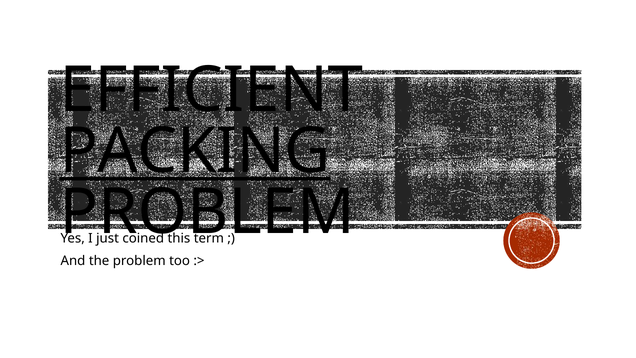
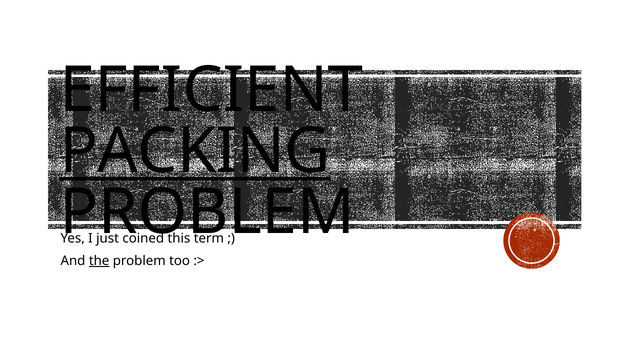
the underline: none -> present (99, 261)
